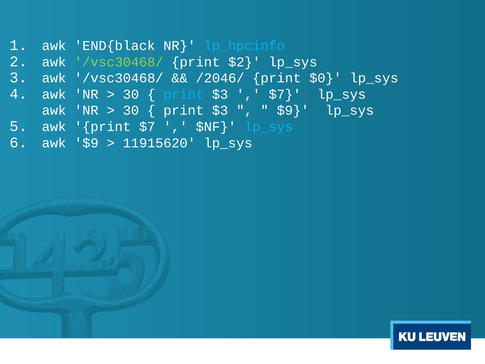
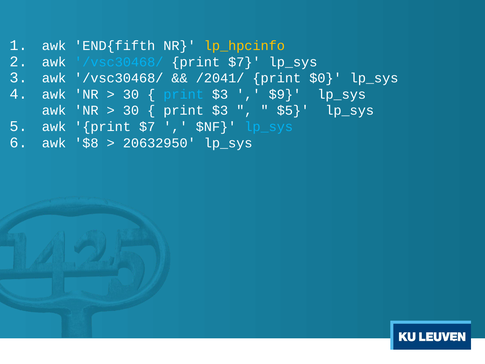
END{black: END{black -> END{fifth (115, 46)
lp_hpcinfo colour: light blue -> yellow (244, 46)
/vsc30468/ colour: light green -> light blue (119, 62)
$2: $2 -> $7 (244, 62)
/2046/: /2046/ -> /2041/ (220, 78)
$7: $7 -> $9 (285, 94)
$9: $9 -> $5 (293, 110)
awk $9: $9 -> $8 (86, 143)
11915620: 11915620 -> 20632950 (159, 143)
